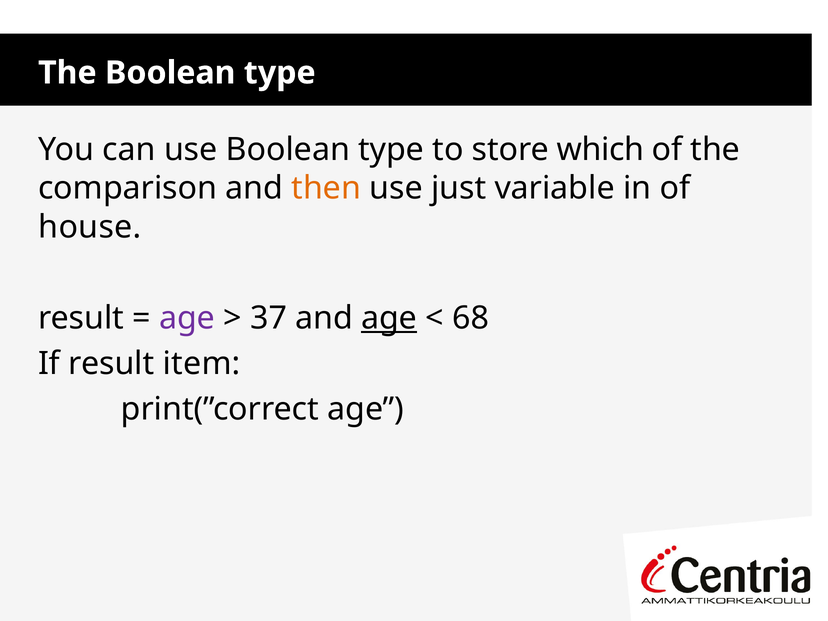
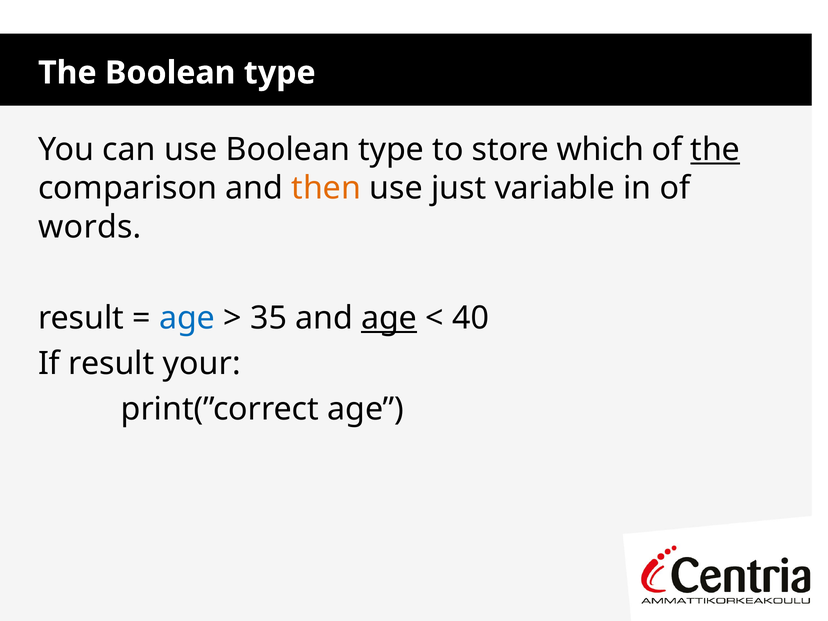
the underline: none -> present (715, 150)
house: house -> words (90, 227)
age colour: purple -> blue (187, 318)
37: 37 -> 35 (269, 318)
68: 68 -> 40 (471, 318)
item: item -> your (202, 364)
